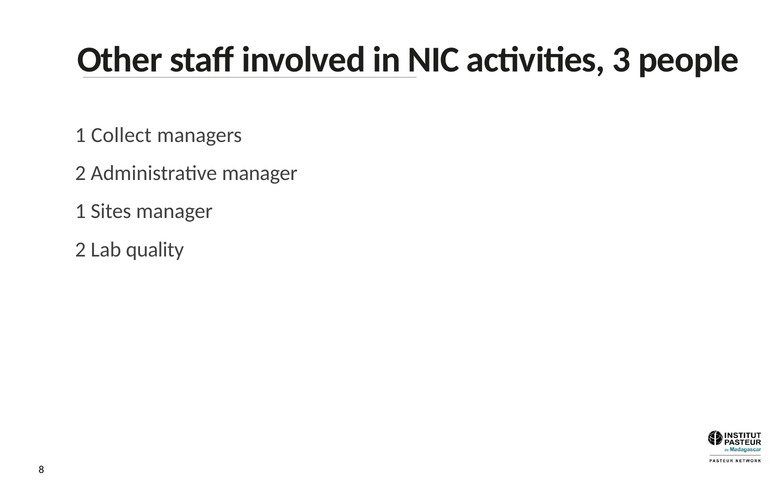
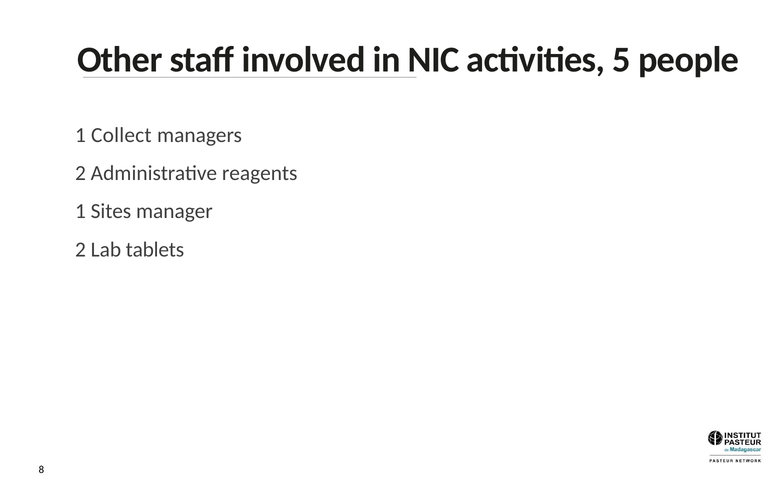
3: 3 -> 5 (622, 60)
Administrative manager: manager -> reagents (260, 173)
quality: quality -> tablets (155, 249)
